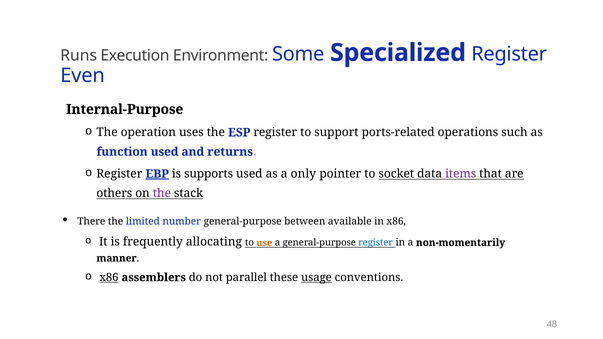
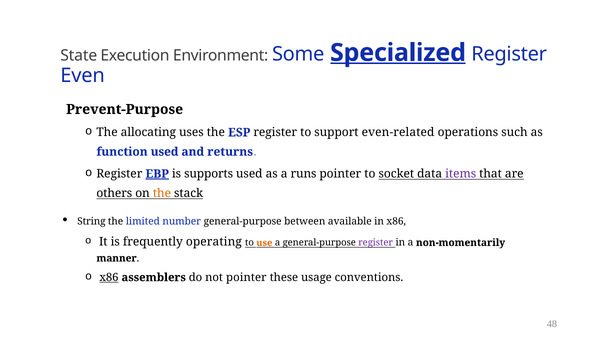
Runs: Runs -> State (79, 56)
Specialized underline: none -> present (398, 53)
Internal-Purpose: Internal-Purpose -> Prevent-Purpose (125, 109)
operation: operation -> allocating (148, 133)
ports-related: ports-related -> even-related (398, 133)
only: only -> runs (304, 174)
the colour: purple -> orange (162, 193)
There: There -> String (91, 222)
allocating: allocating -> operating (214, 242)
register colour: blue -> purple (376, 243)
not parallel: parallel -> pointer (246, 278)
usage underline: present -> none (316, 278)
